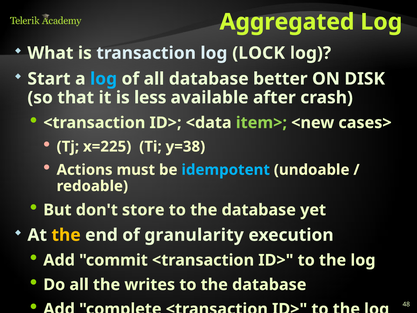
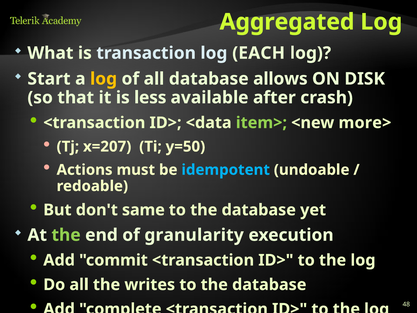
LOCK: LOCK -> EACH (259, 53)
log colour: light blue -> yellow (104, 79)
better: better -> allows (280, 79)
cases>: cases> -> more> (365, 123)
x=225: x=225 -> x=207 (107, 146)
y=38: y=38 -> y=50 (185, 146)
store: store -> same (143, 210)
the colour: yellow -> light green (66, 235)
